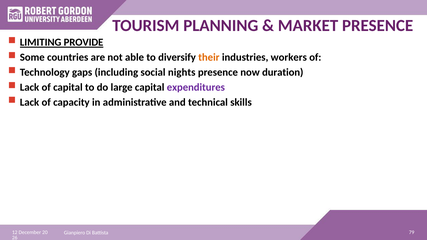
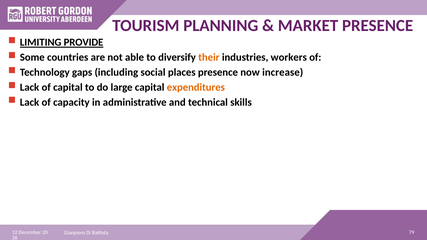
nights: nights -> places (182, 72)
duration: duration -> increase (283, 72)
expenditures colour: purple -> orange (196, 87)
